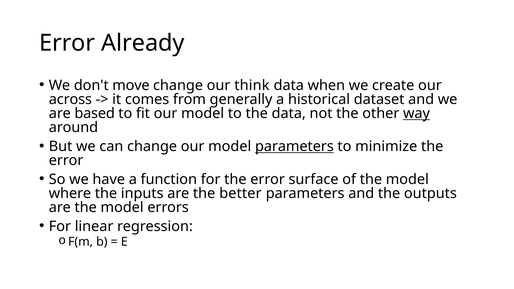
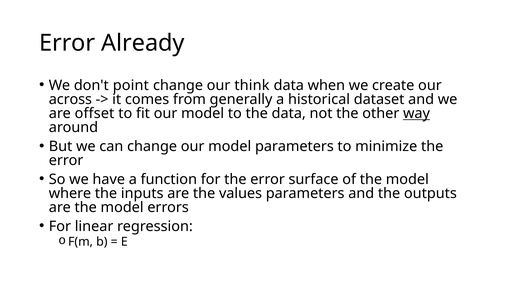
move: move -> point (131, 85)
based: based -> offset (94, 114)
parameters underline: present -> none (294, 146)
better: better -> values (241, 193)
